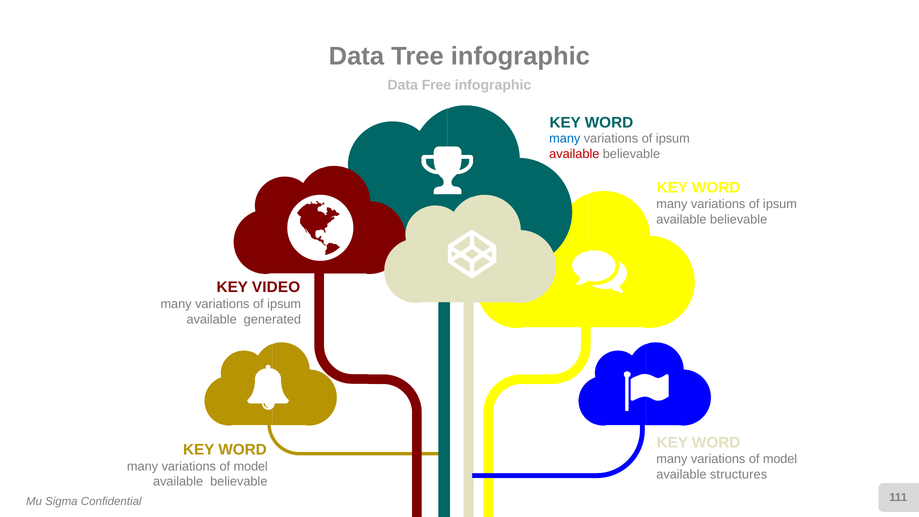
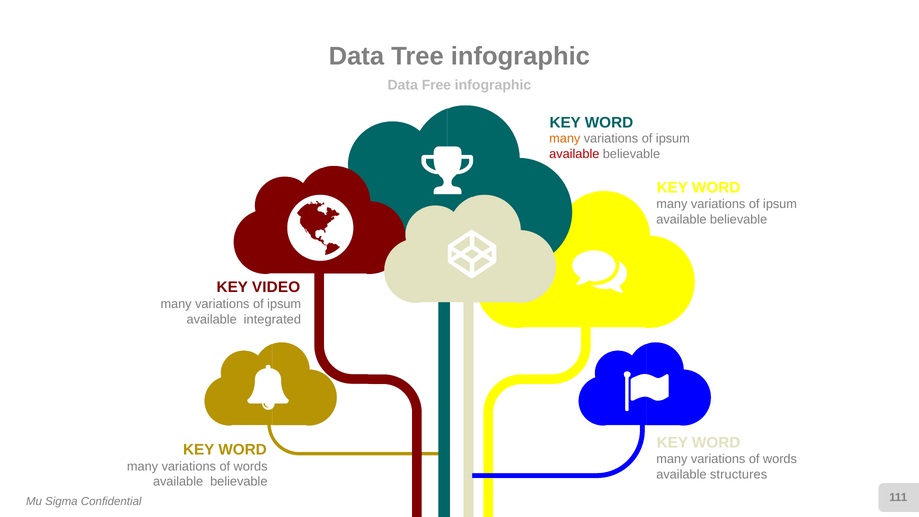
many colour: blue -> orange (565, 139)
generated: generated -> integrated (272, 319)
model: model -> words (780, 459)
model: model -> words (251, 466)
